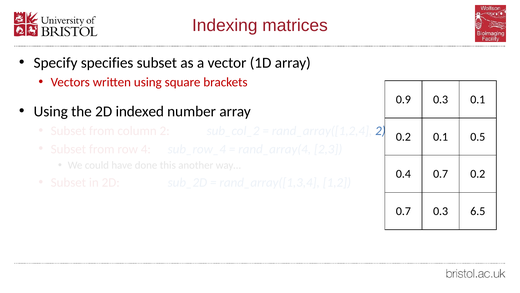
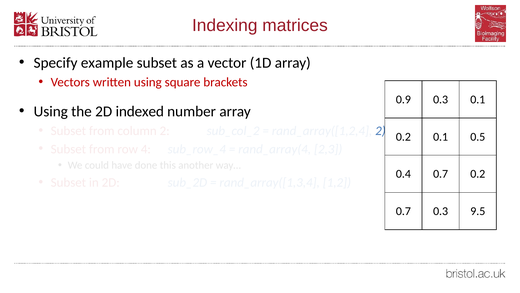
specifies: specifies -> example (107, 63)
6.5: 6.5 -> 9.5 (478, 211)
